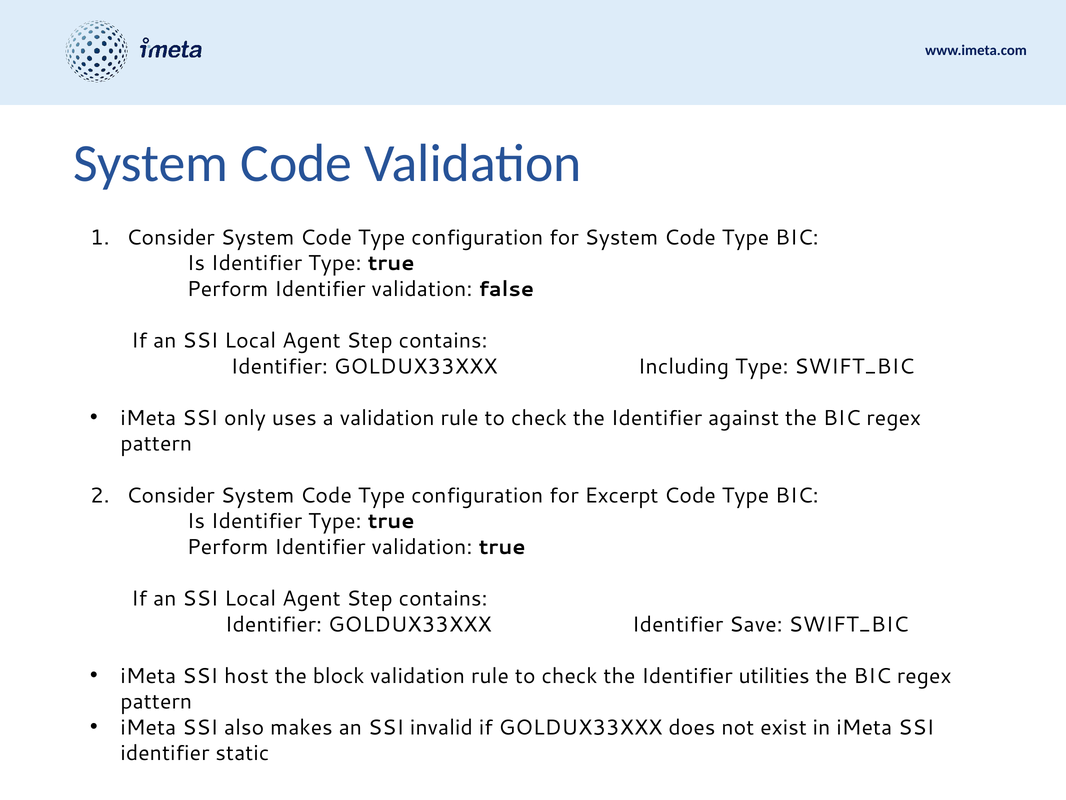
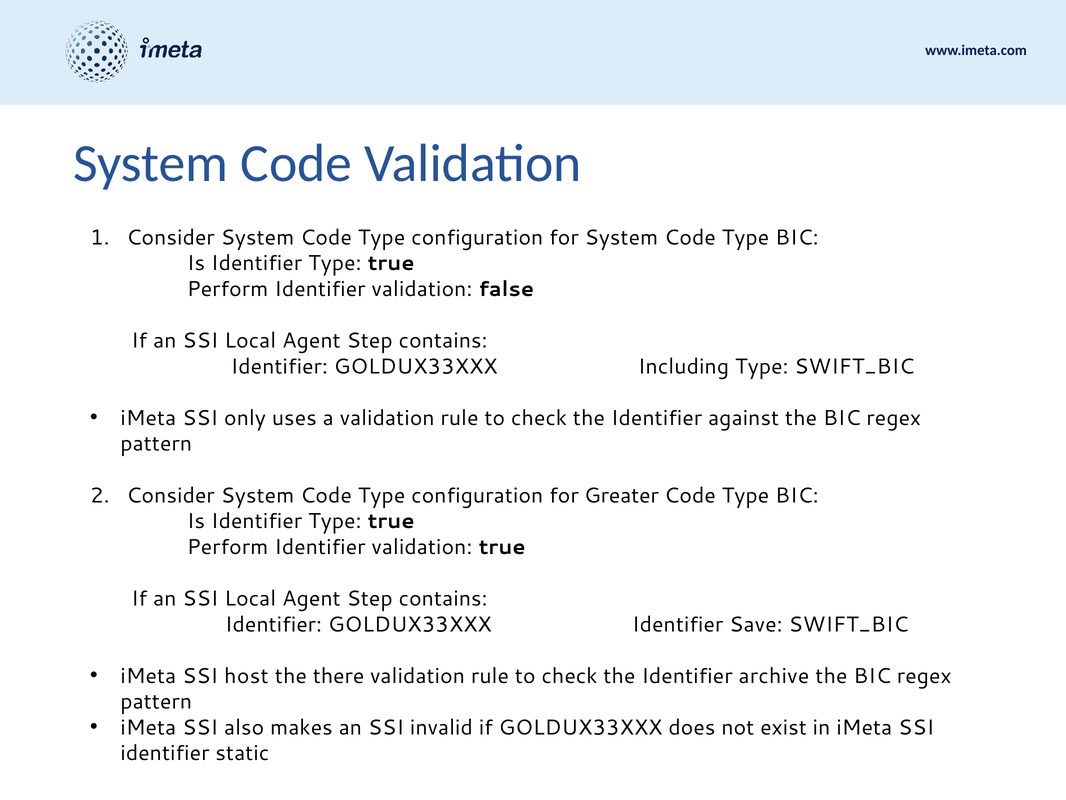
Excerpt: Excerpt -> Greater (621, 495)
block: block -> there (339, 676)
utilities: utilities -> archive (774, 676)
